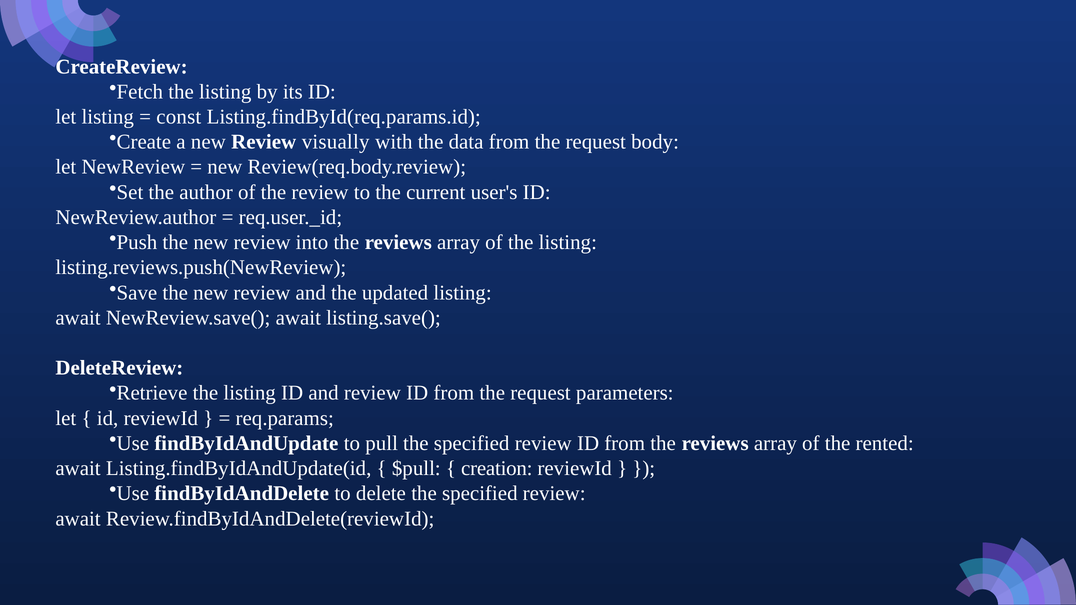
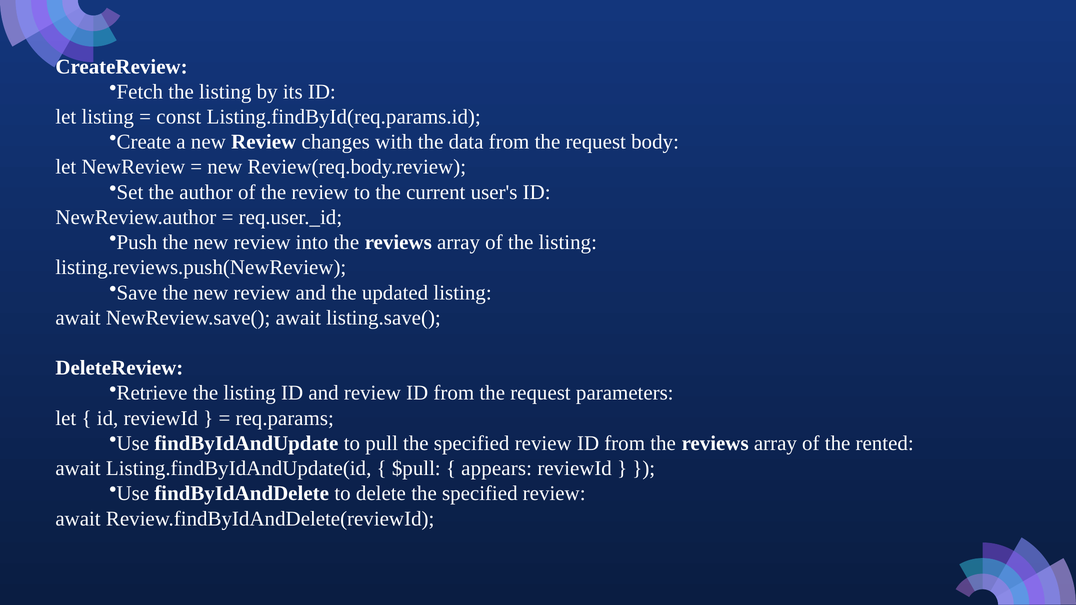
visually: visually -> changes (336, 142)
creation: creation -> appears (497, 469)
